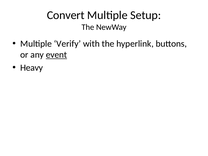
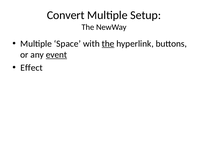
Verify: Verify -> Space (67, 44)
the underline: none -> present (108, 44)
Heavy: Heavy -> Effect (32, 68)
